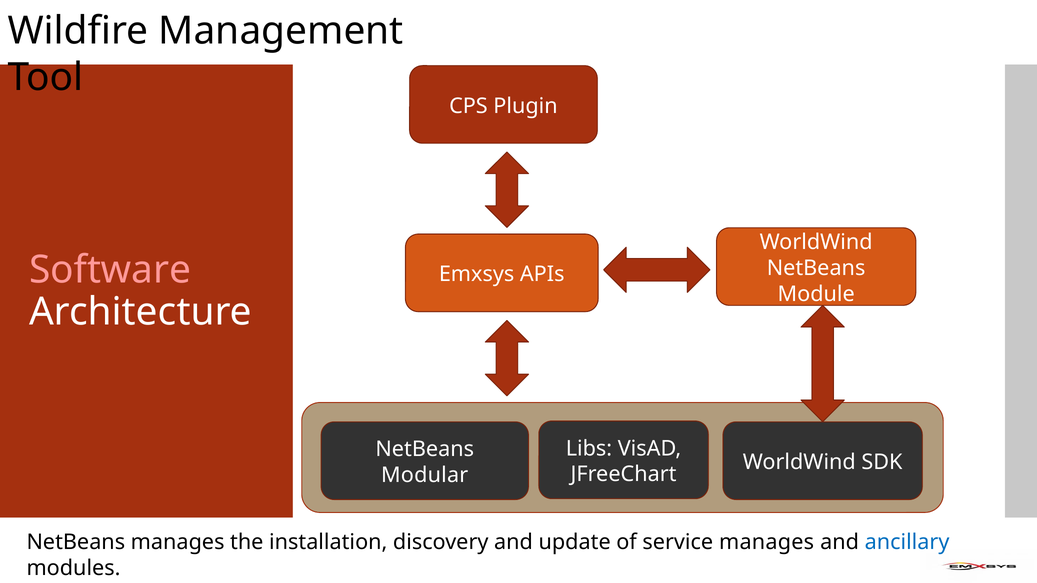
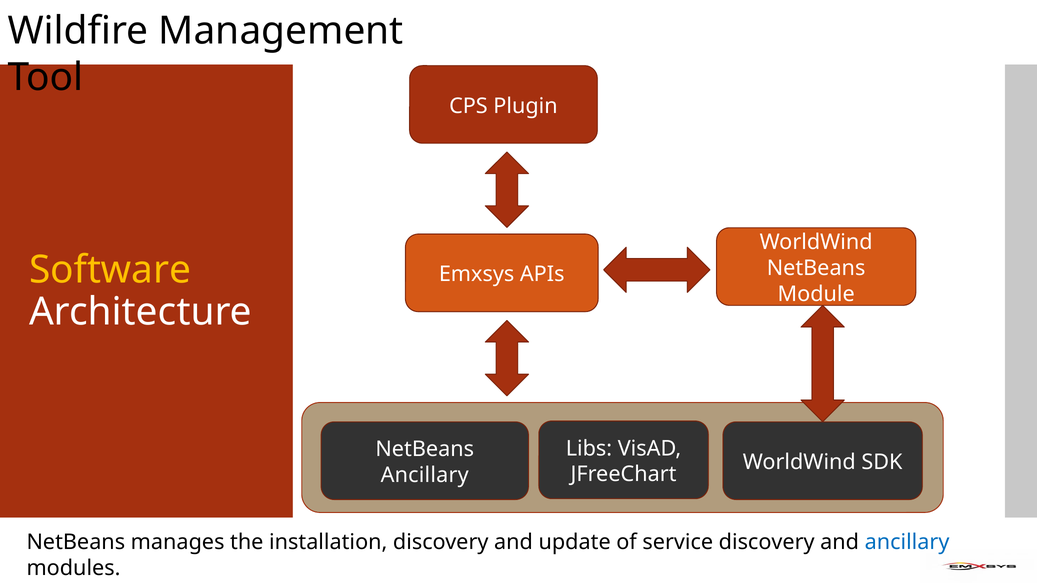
Software colour: pink -> yellow (110, 270)
Modular: Modular -> Ancillary (425, 475)
service manages: manages -> discovery (767, 543)
